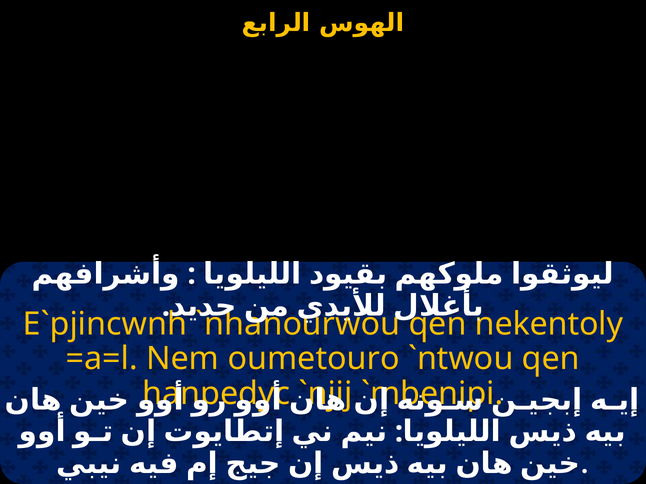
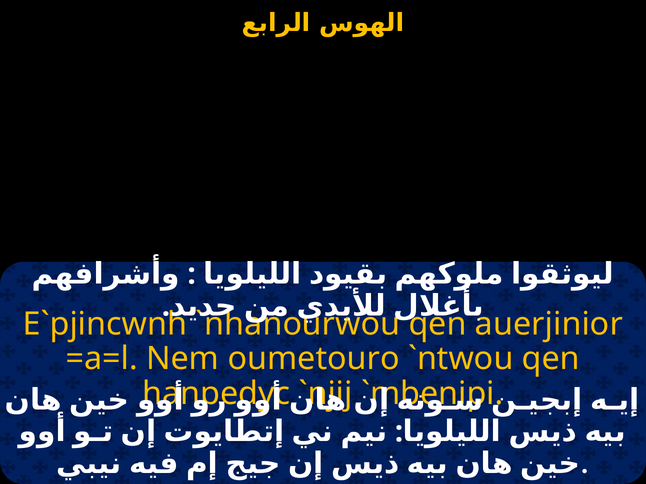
nekentoly: nekentoly -> auerjinior (549, 324)
